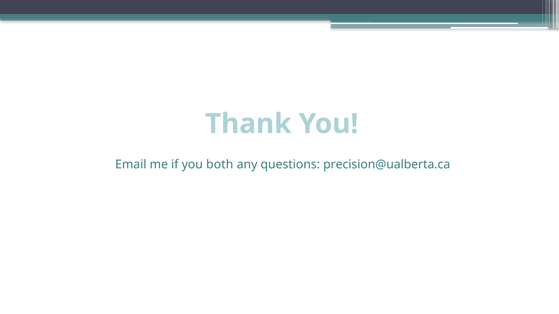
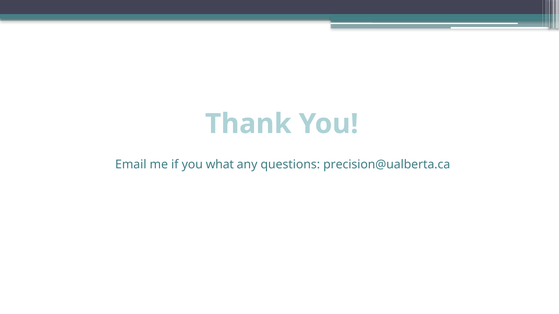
both: both -> what (220, 165)
